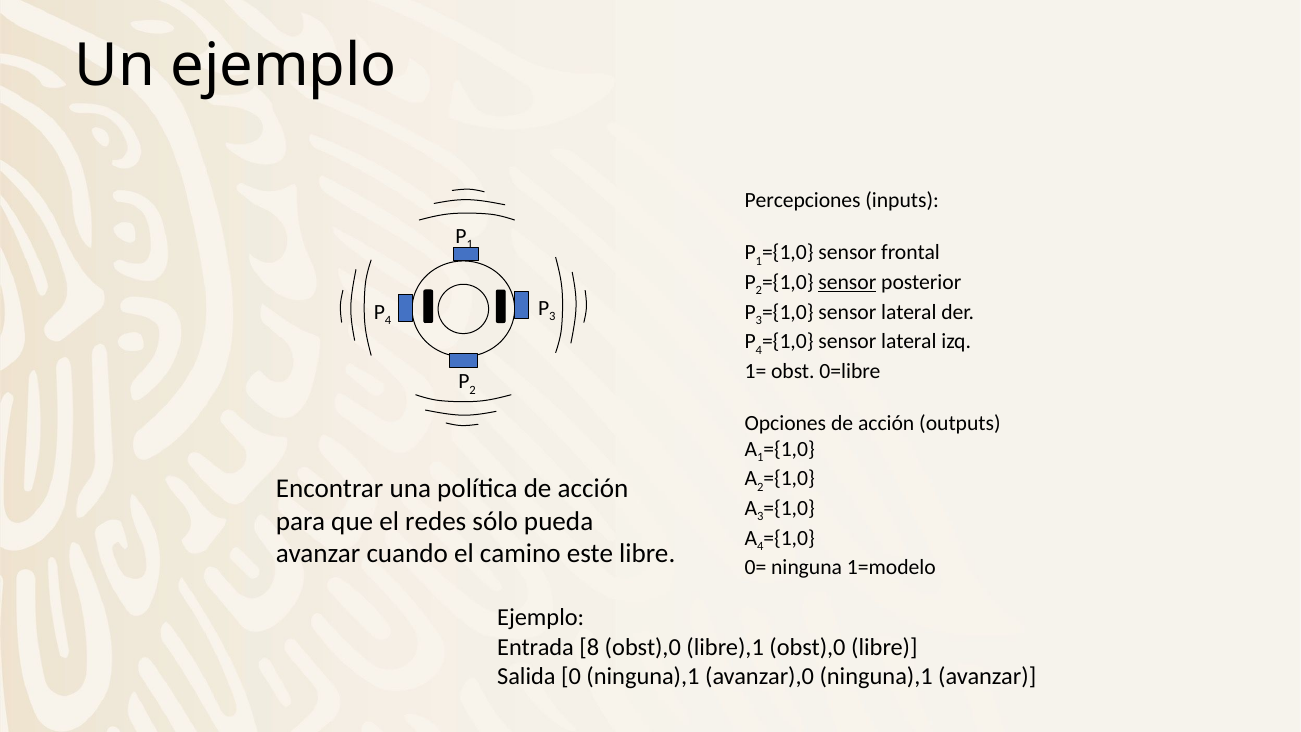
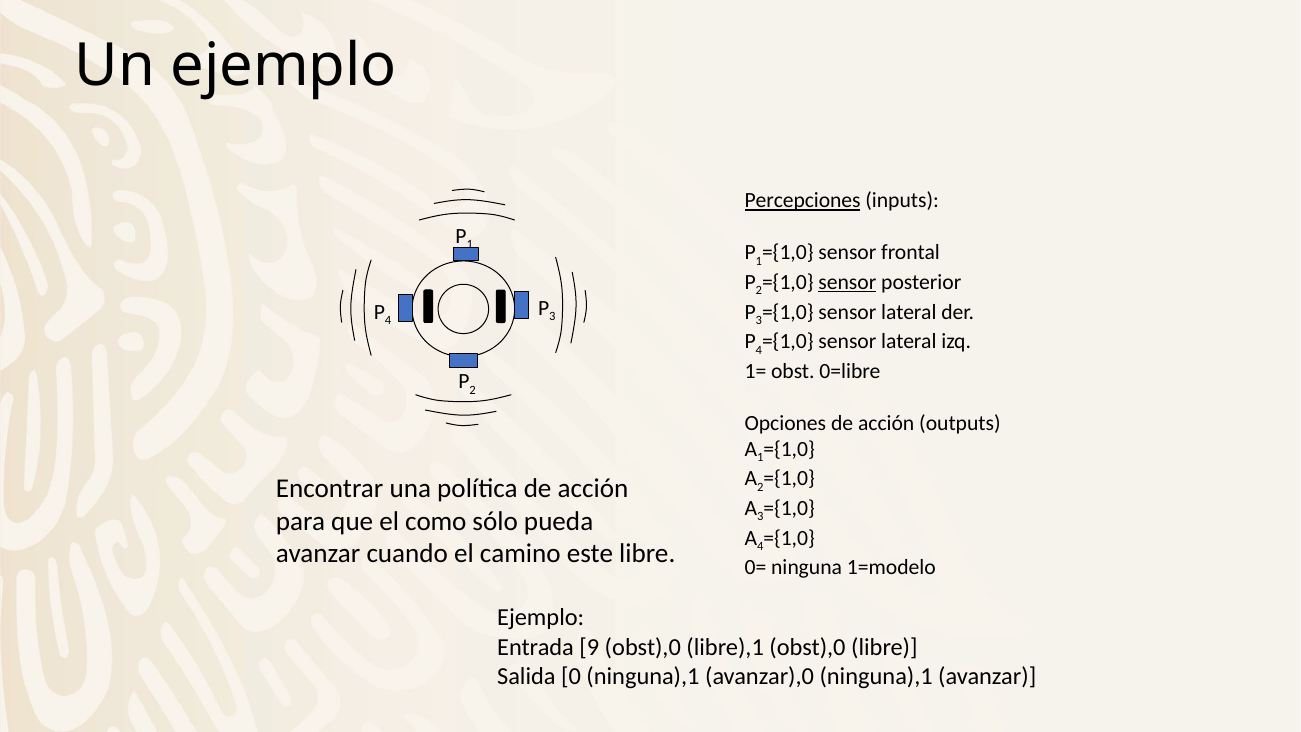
Percepciones underline: none -> present (803, 201)
redes: redes -> como (436, 521)
8: 8 -> 9 (589, 647)
